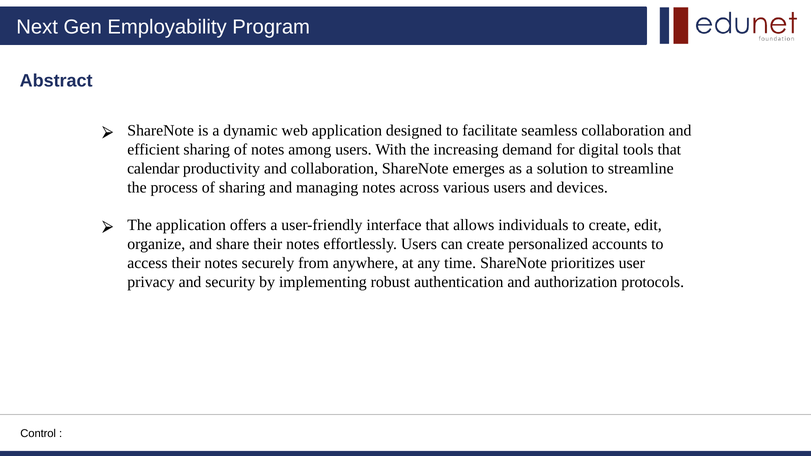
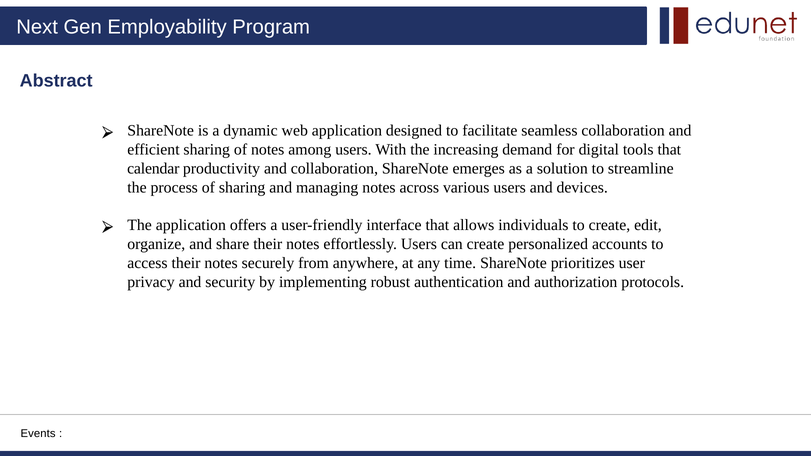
Control: Control -> Events (38, 434)
